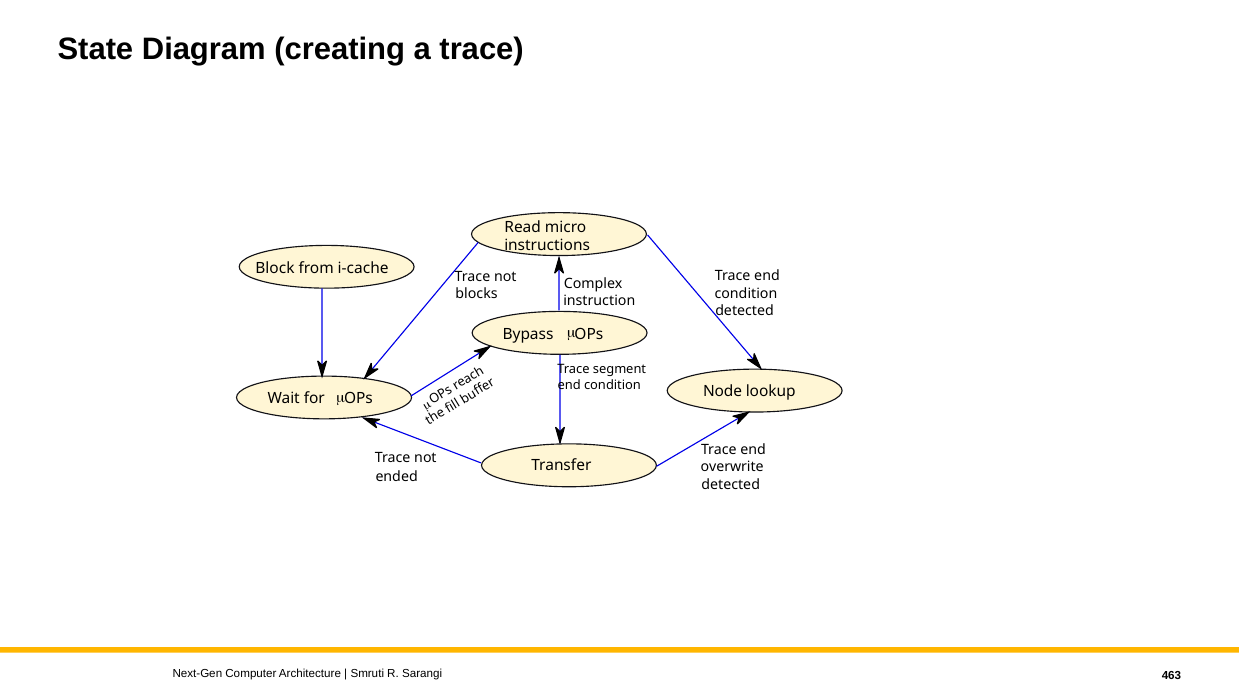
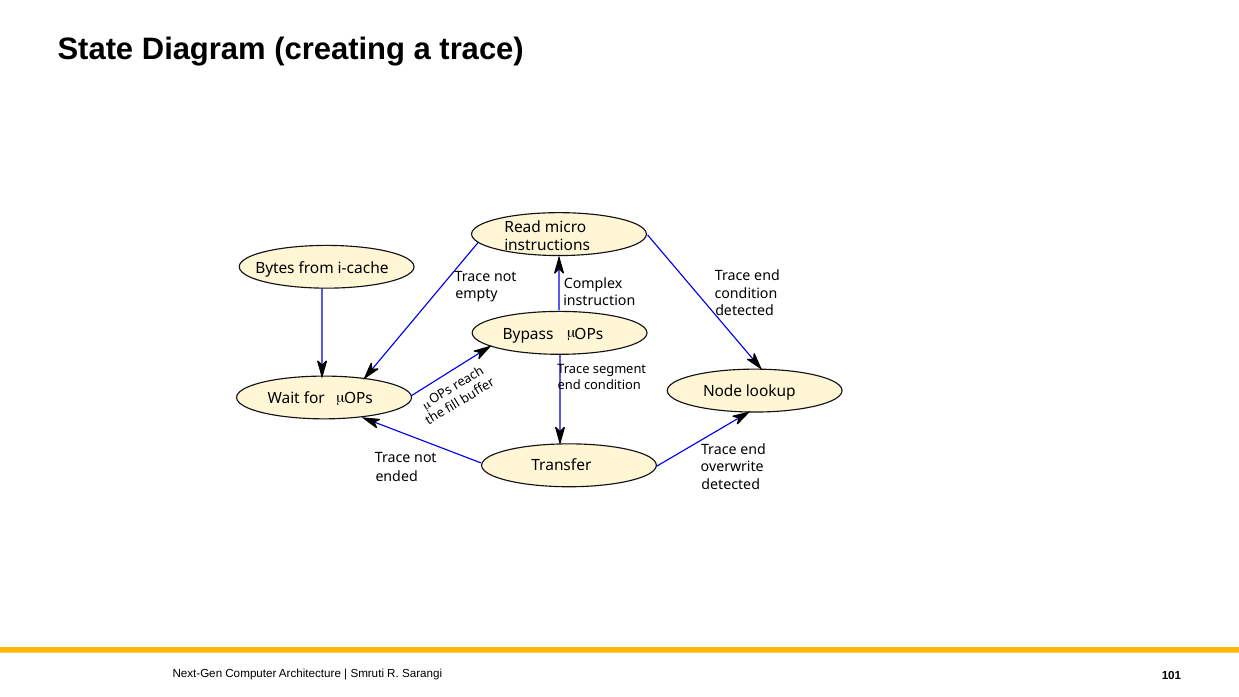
Block: Block -> Bytes (275, 269)
blocks: blocks -> empty (477, 294)
463: 463 -> 101 (1171, 676)
